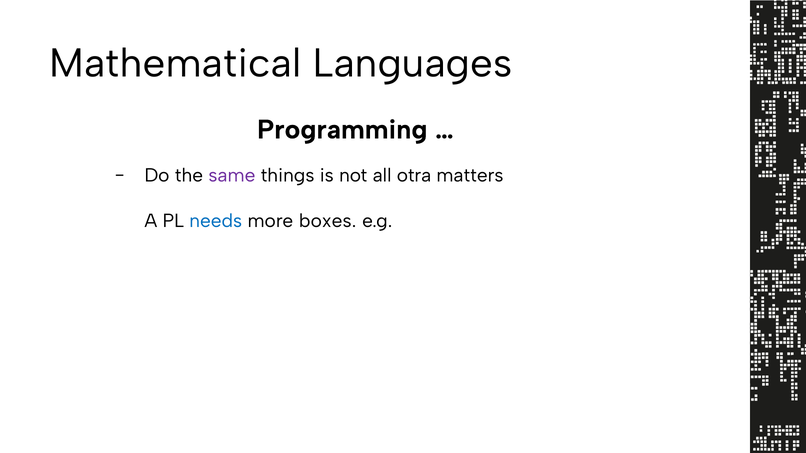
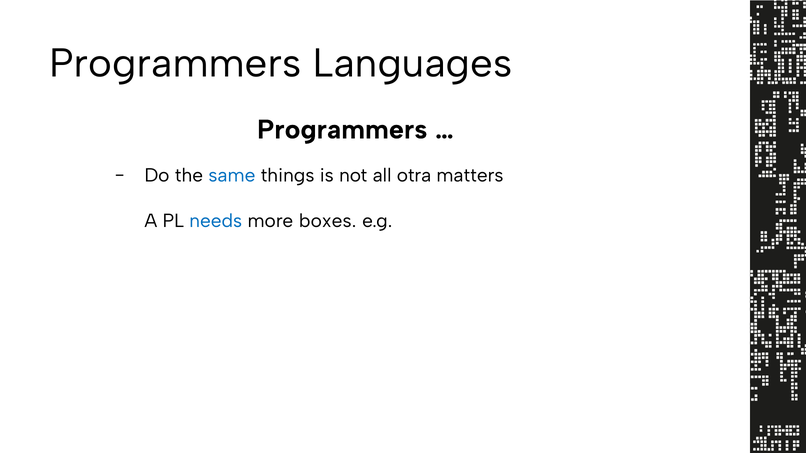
Mathematical: Mathematical -> Programmers (175, 64)
Programming: Programming -> Programmers (342, 130)
same colour: purple -> blue (232, 175)
